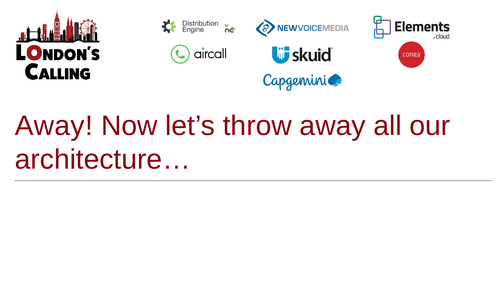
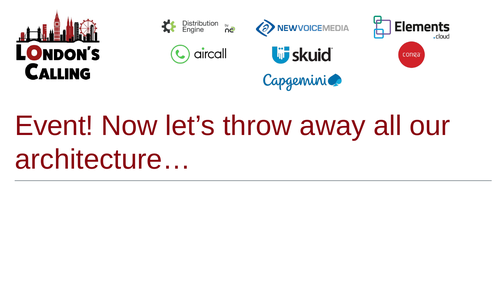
Away: Away -> Event (54, 126)
